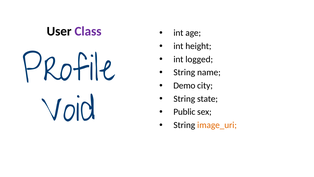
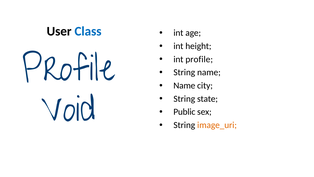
Class colour: purple -> blue (88, 31)
int logged: logged -> profile (199, 59)
Demo: Demo -> Name (184, 85)
